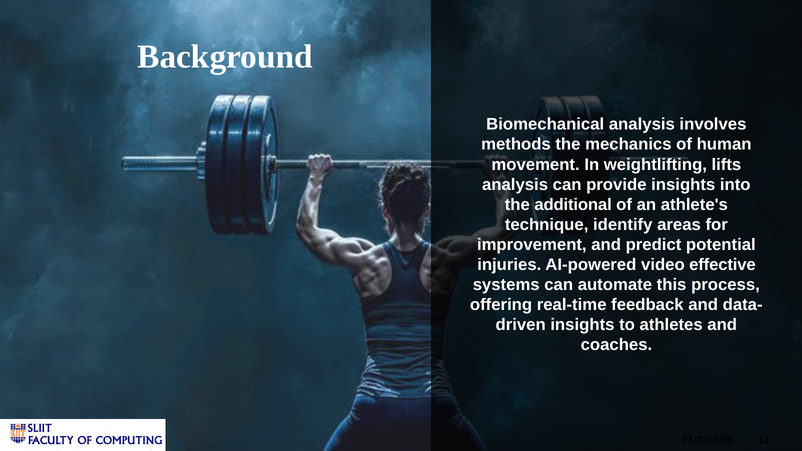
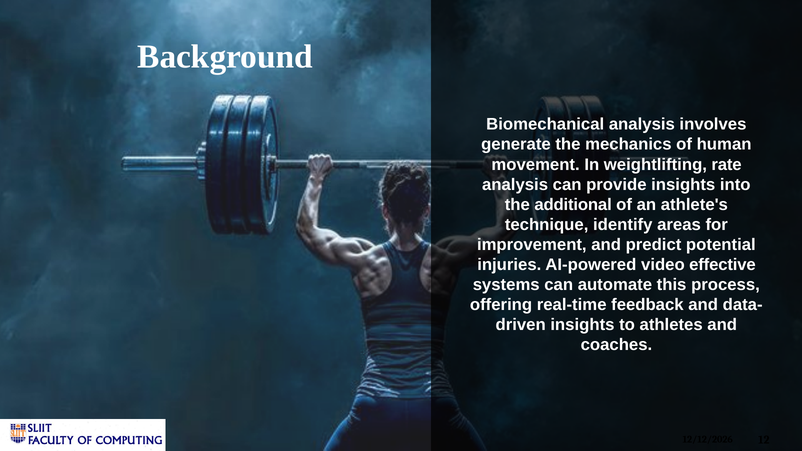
methods: methods -> generate (516, 144)
lifts: lifts -> rate (727, 165)
